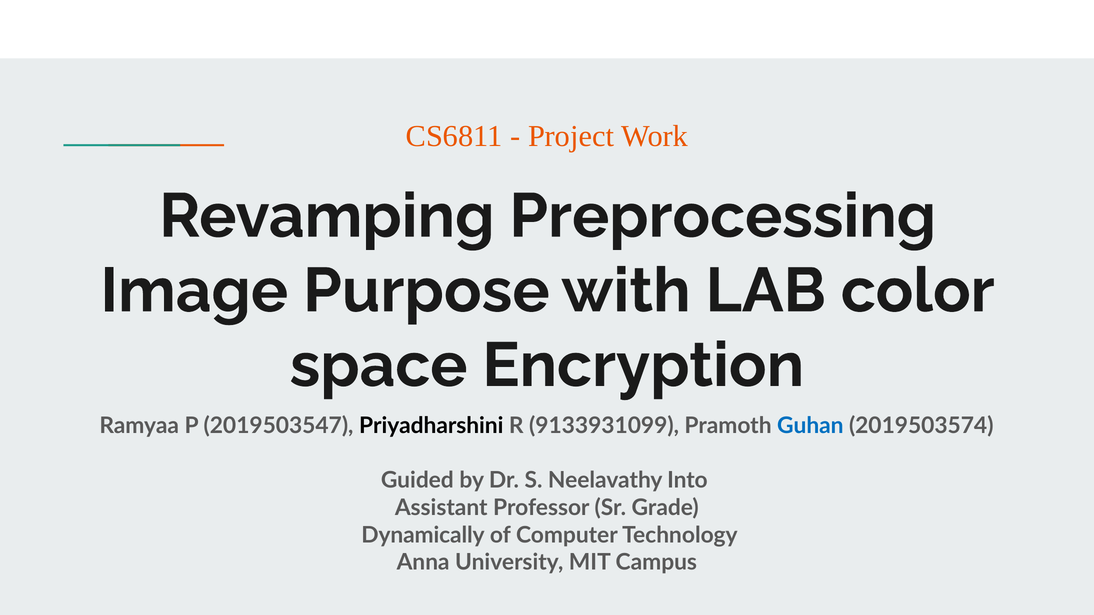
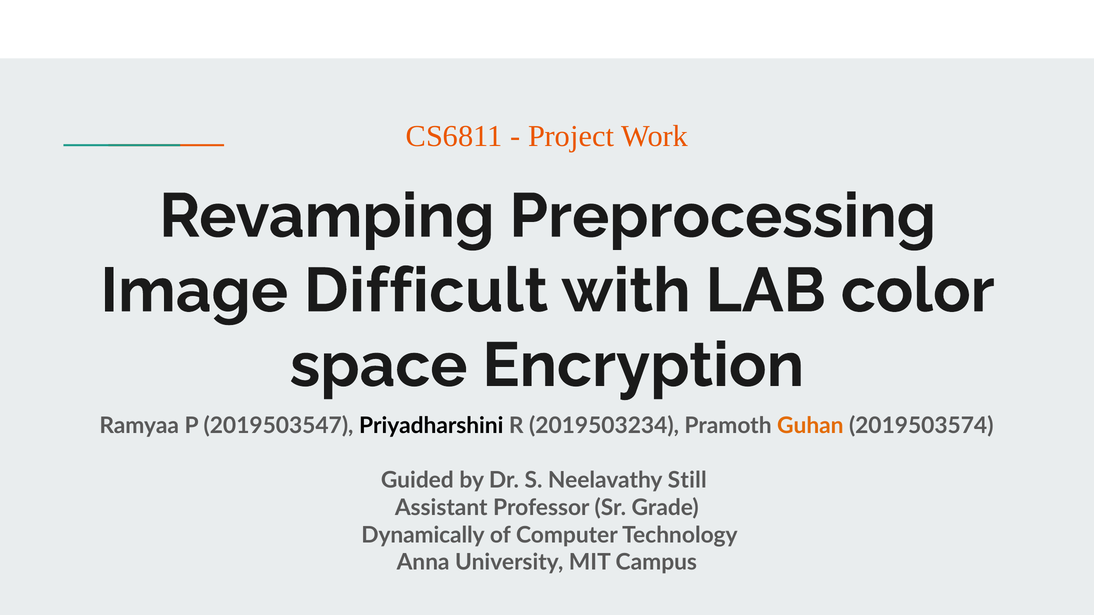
Purpose: Purpose -> Difficult (426, 291)
9133931099: 9133931099 -> 2019503234 (604, 426)
Guhan colour: blue -> orange (810, 426)
Into: Into -> Still (687, 481)
